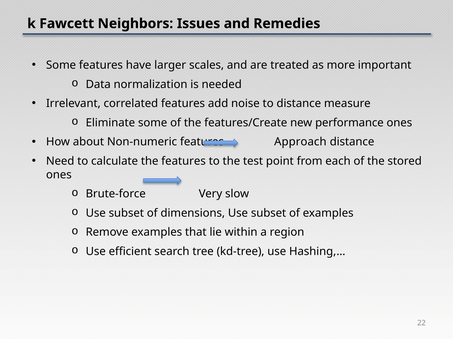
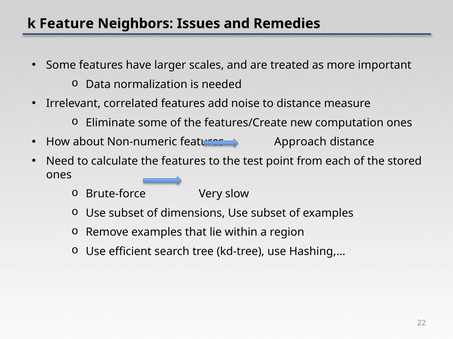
Fawcett: Fawcett -> Feature (67, 24)
performance: performance -> computation (349, 123)
